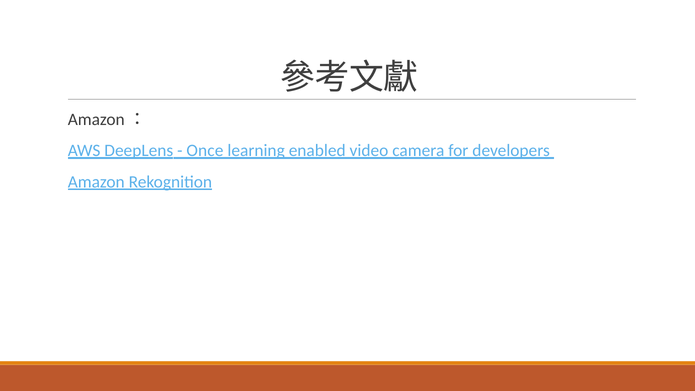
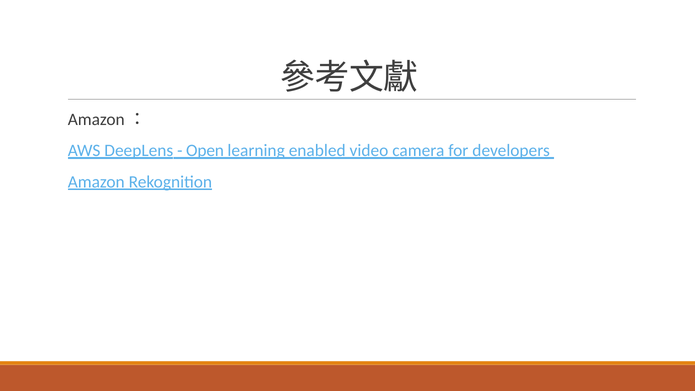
Once: Once -> Open (205, 150)
